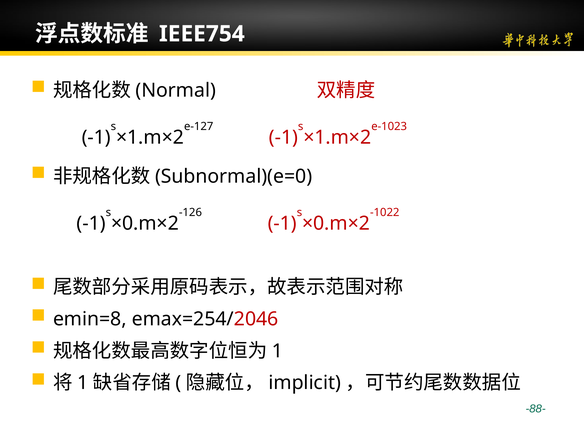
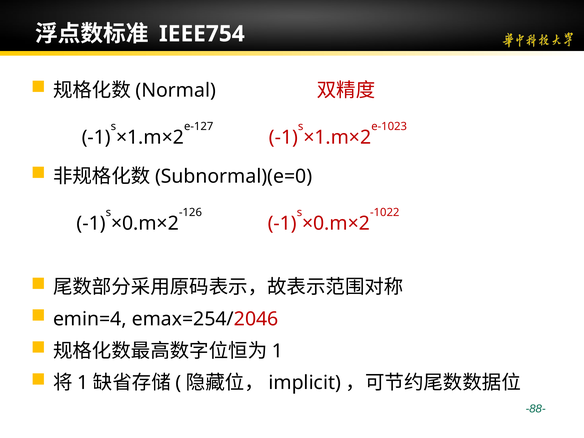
emin=8: emin=8 -> emin=4 (90, 319)
